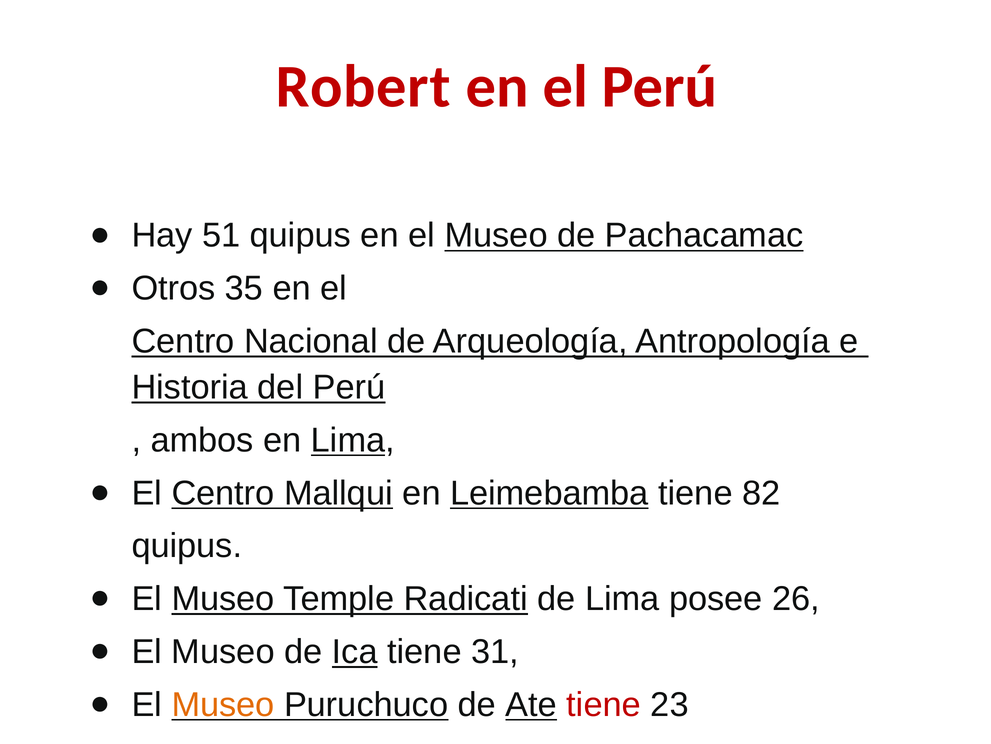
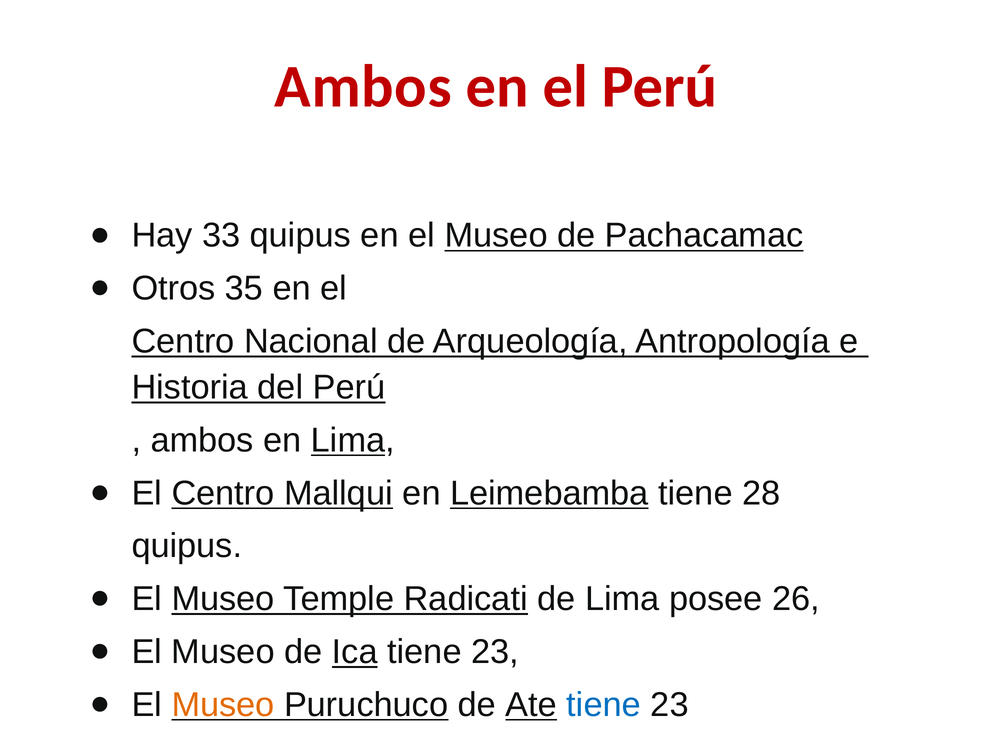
Robert: Robert -> Ambos (363, 87)
51: 51 -> 33 (221, 235)
82: 82 -> 28 (761, 493)
Ica tiene 31: 31 -> 23 (495, 651)
tiene colour: red -> blue (604, 704)
